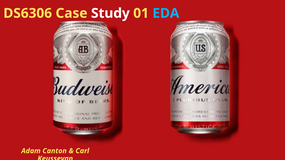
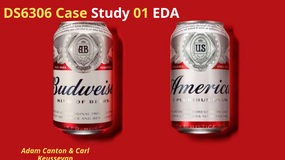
EDA colour: light blue -> white (166, 13)
